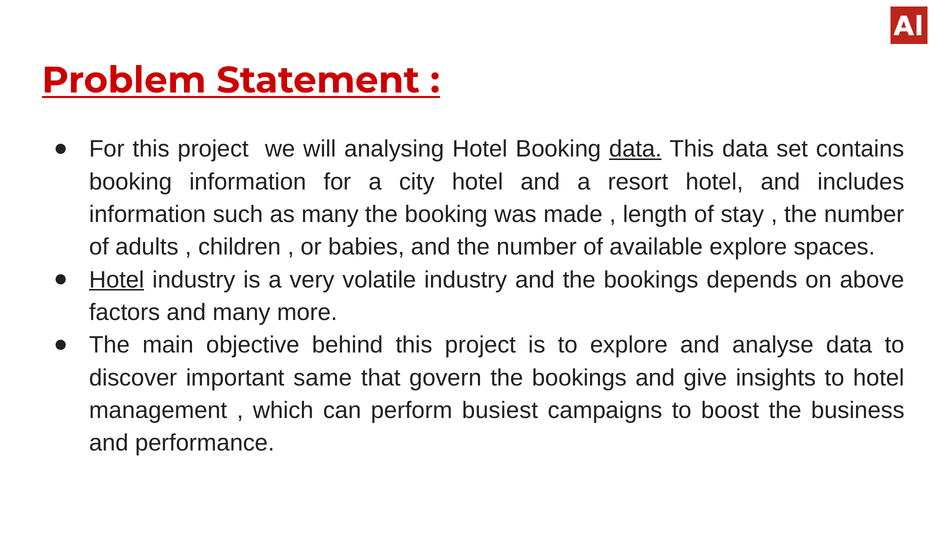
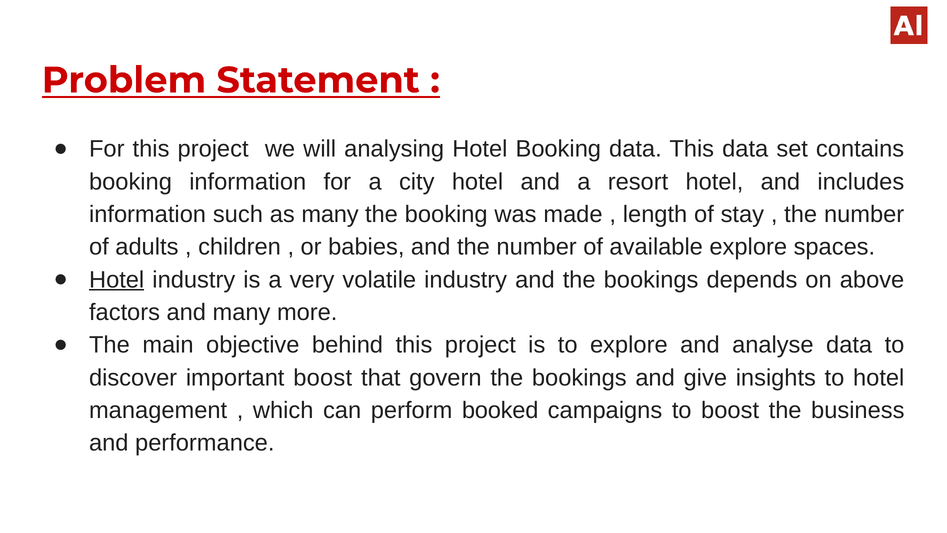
data underline: present -> none (635, 149)
important same: same -> boost (323, 378)
busiest: busiest -> booked (500, 410)
